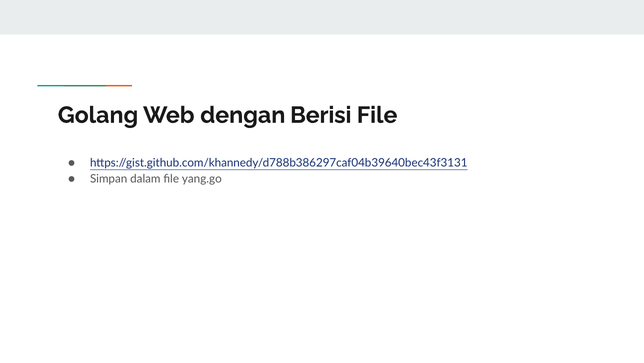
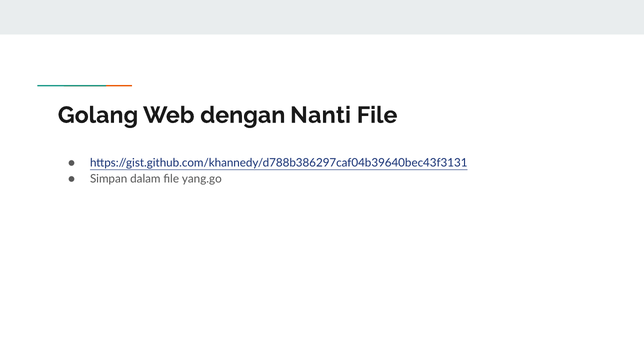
Berisi: Berisi -> Nanti (321, 115)
